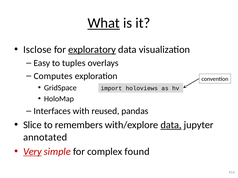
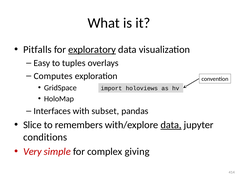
What underline: present -> none (104, 23)
Isclose: Isclose -> Pitfalls (37, 50)
reused: reused -> subset (105, 111)
annotated: annotated -> conditions (45, 138)
Very underline: present -> none (32, 152)
found: found -> giving (137, 152)
